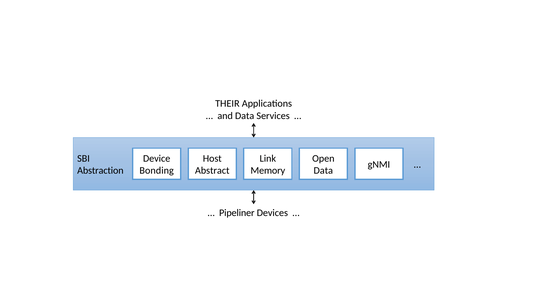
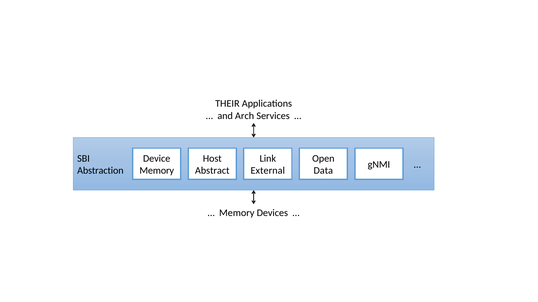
and Data: Data -> Arch (245, 116)
Bonding: Bonding -> Memory (157, 171)
Memory: Memory -> External (268, 171)
Pipeliner: Pipeliner -> Memory (237, 213)
